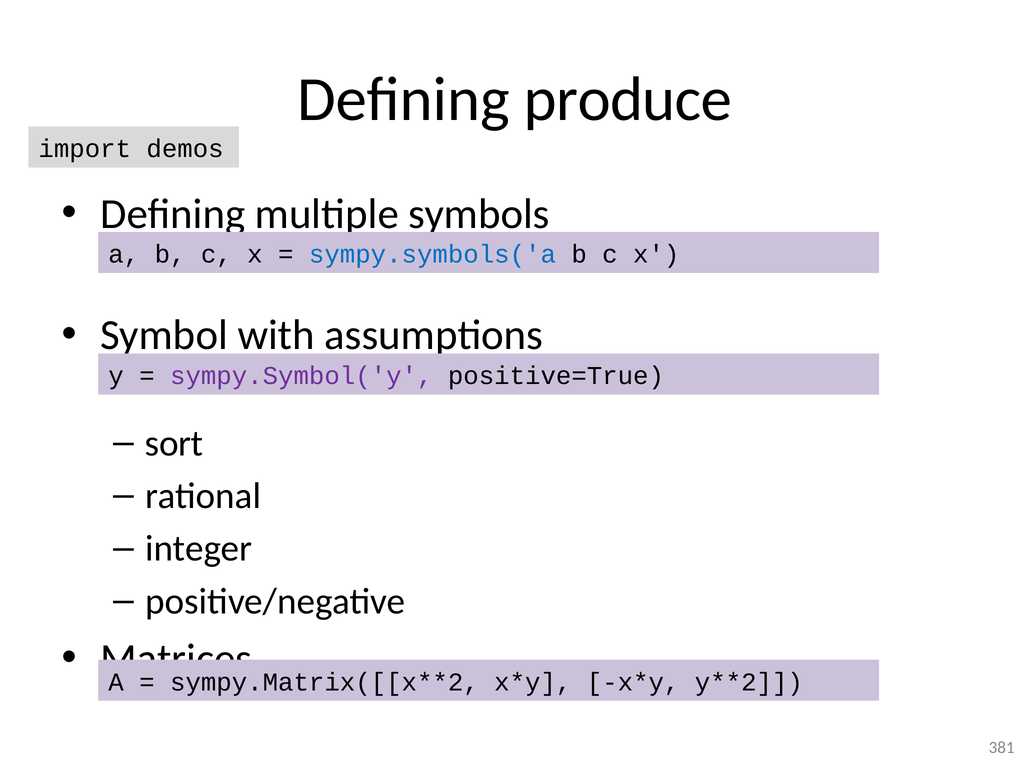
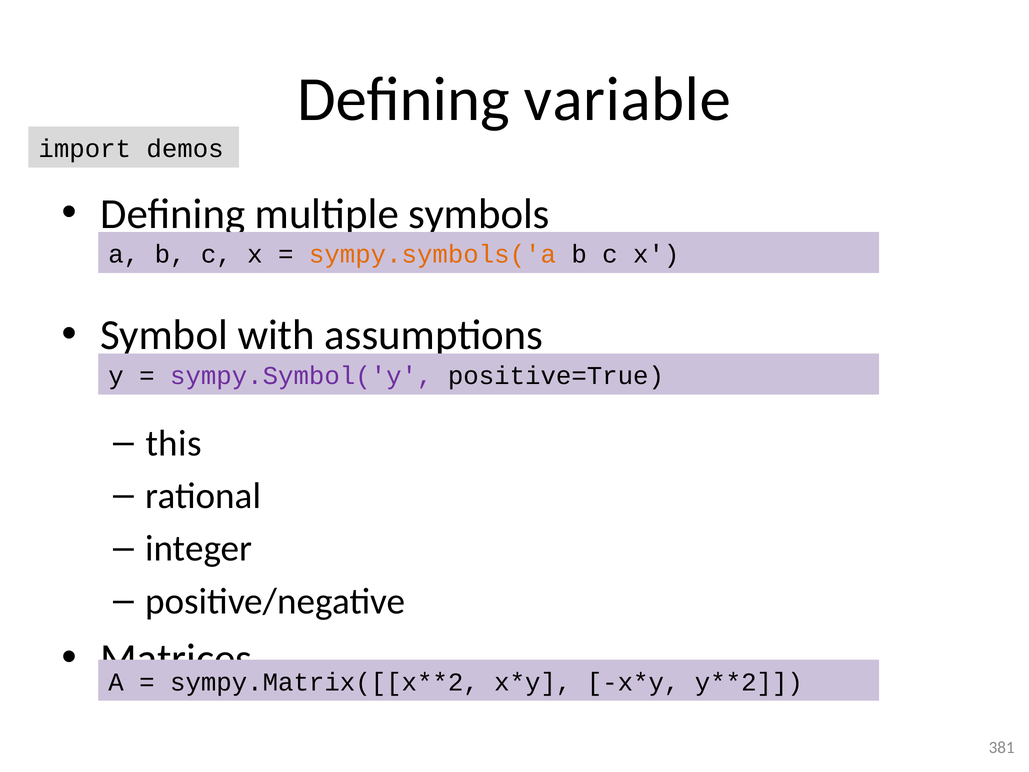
produce: produce -> variable (627, 100)
sympy.symbols('a colour: blue -> orange (432, 254)
sort: sort -> this (174, 443)
